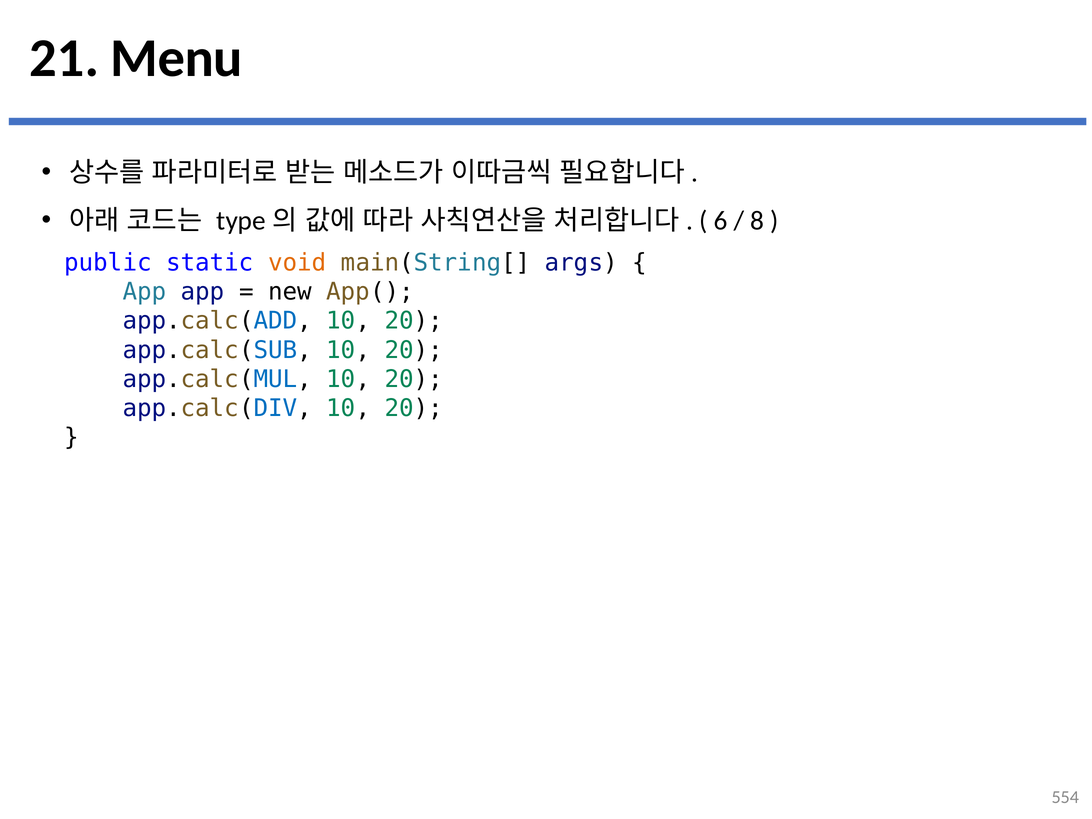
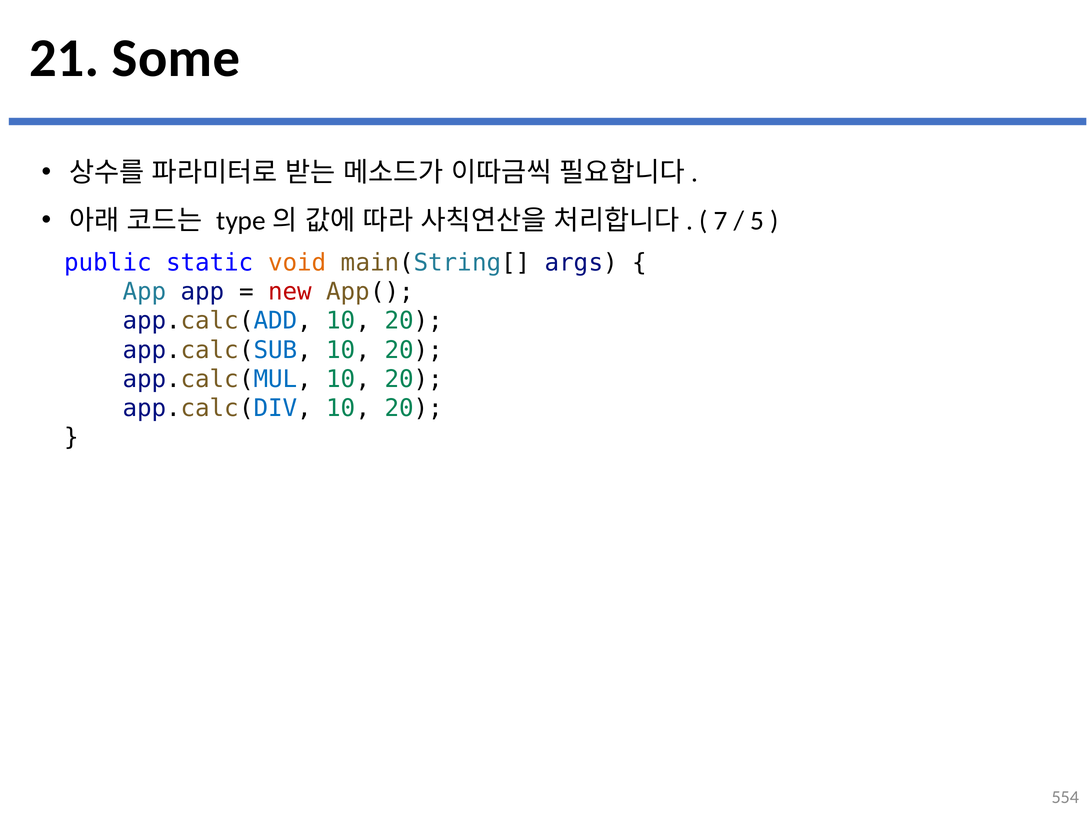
Menu: Menu -> Some (176, 58)
6: 6 -> 7 (720, 221)
8: 8 -> 5 (757, 221)
new colour: black -> red (290, 292)
